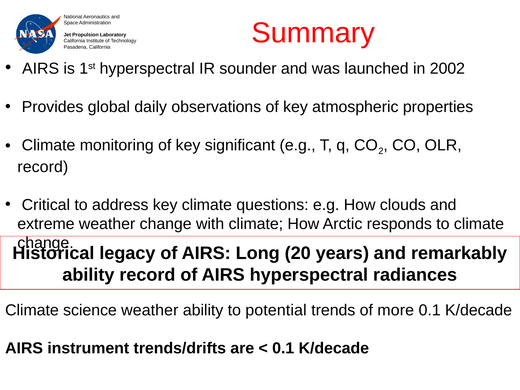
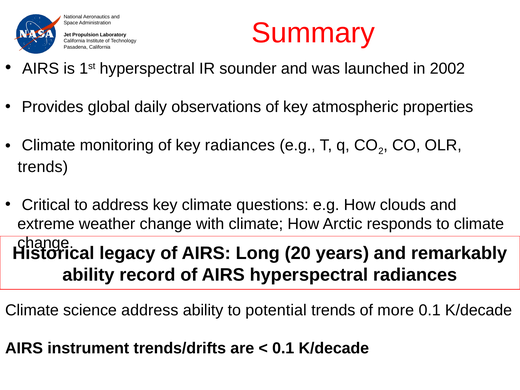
key significant: significant -> radiances (240, 145)
record: record -> trends (43, 167)
science weather: weather -> address (150, 310)
